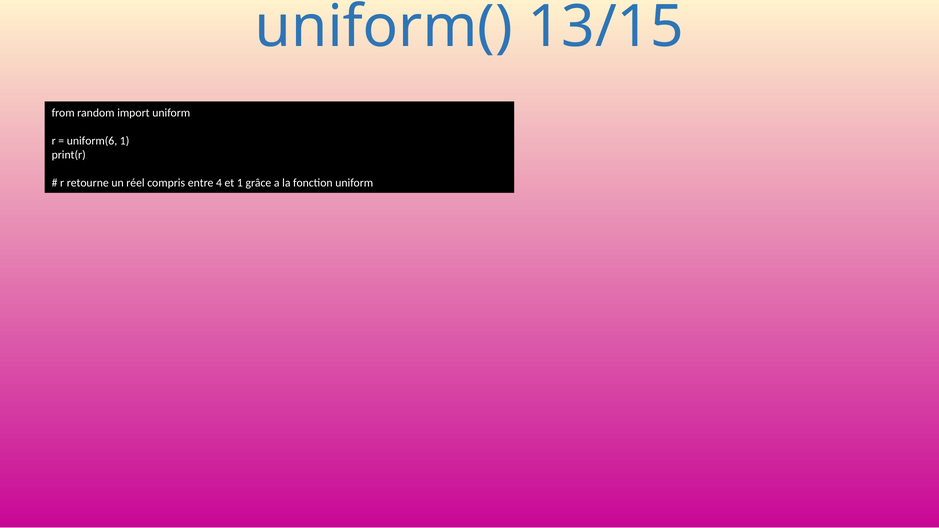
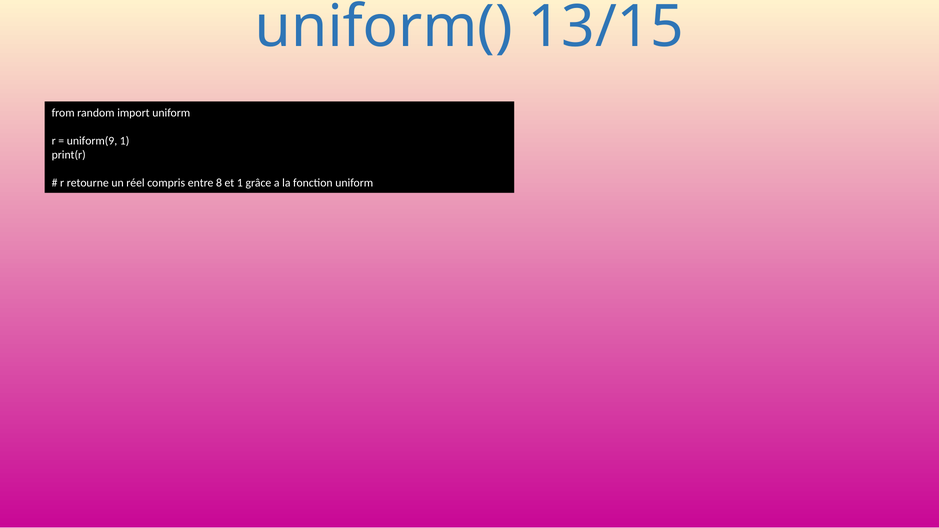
uniform(6: uniform(6 -> uniform(9 (92, 141)
4: 4 -> 8 (219, 183)
